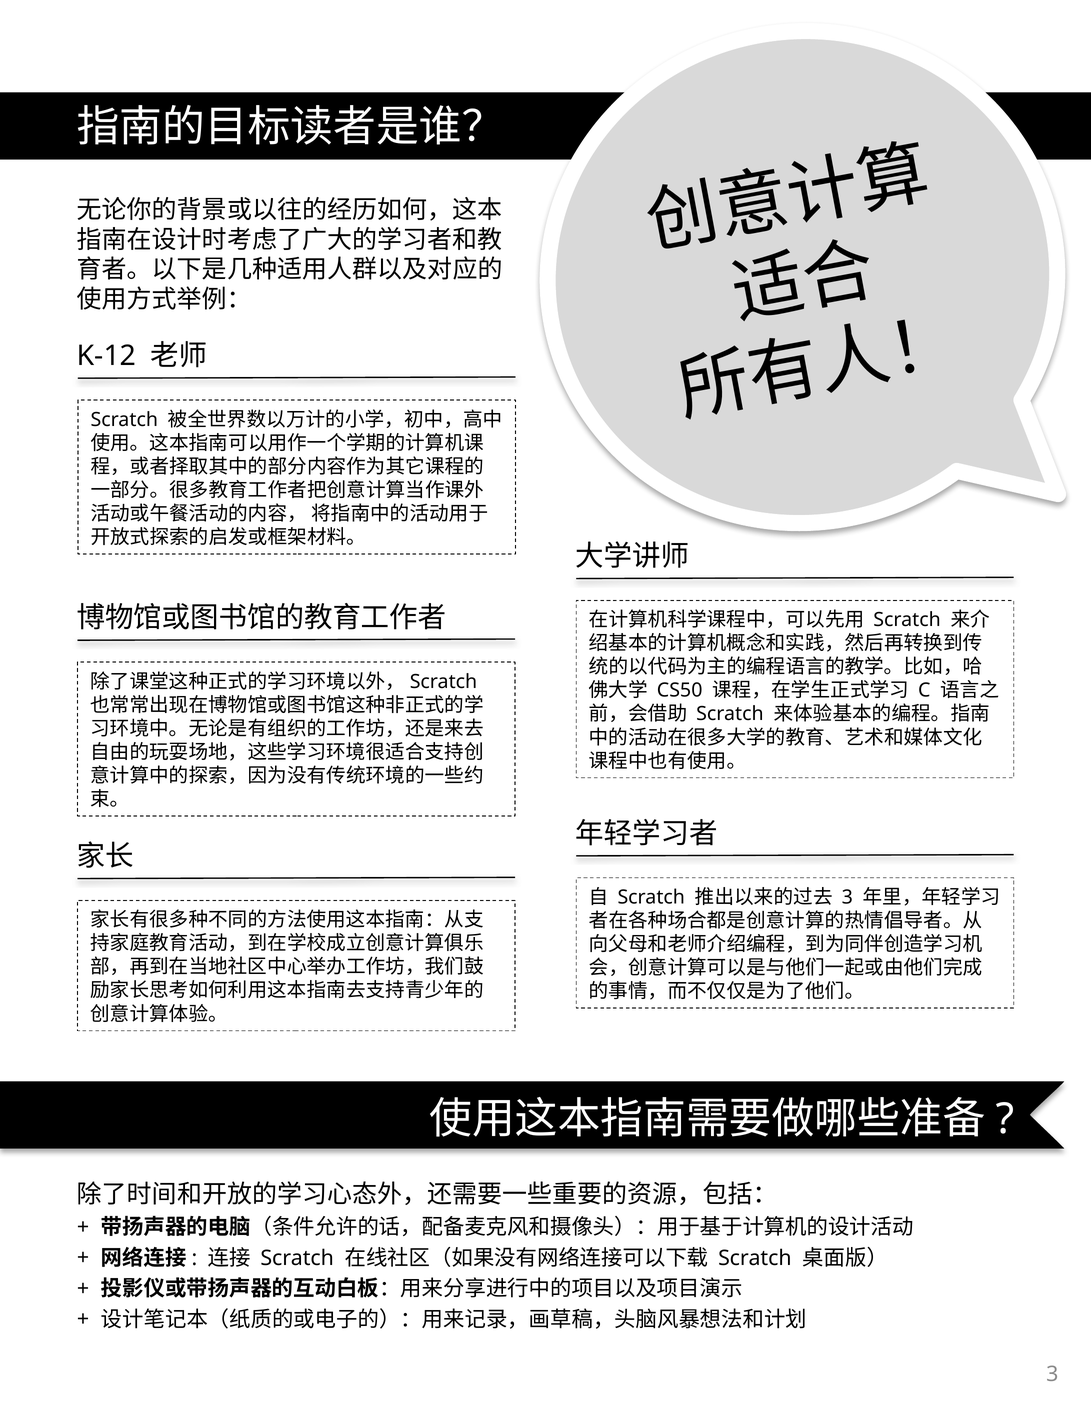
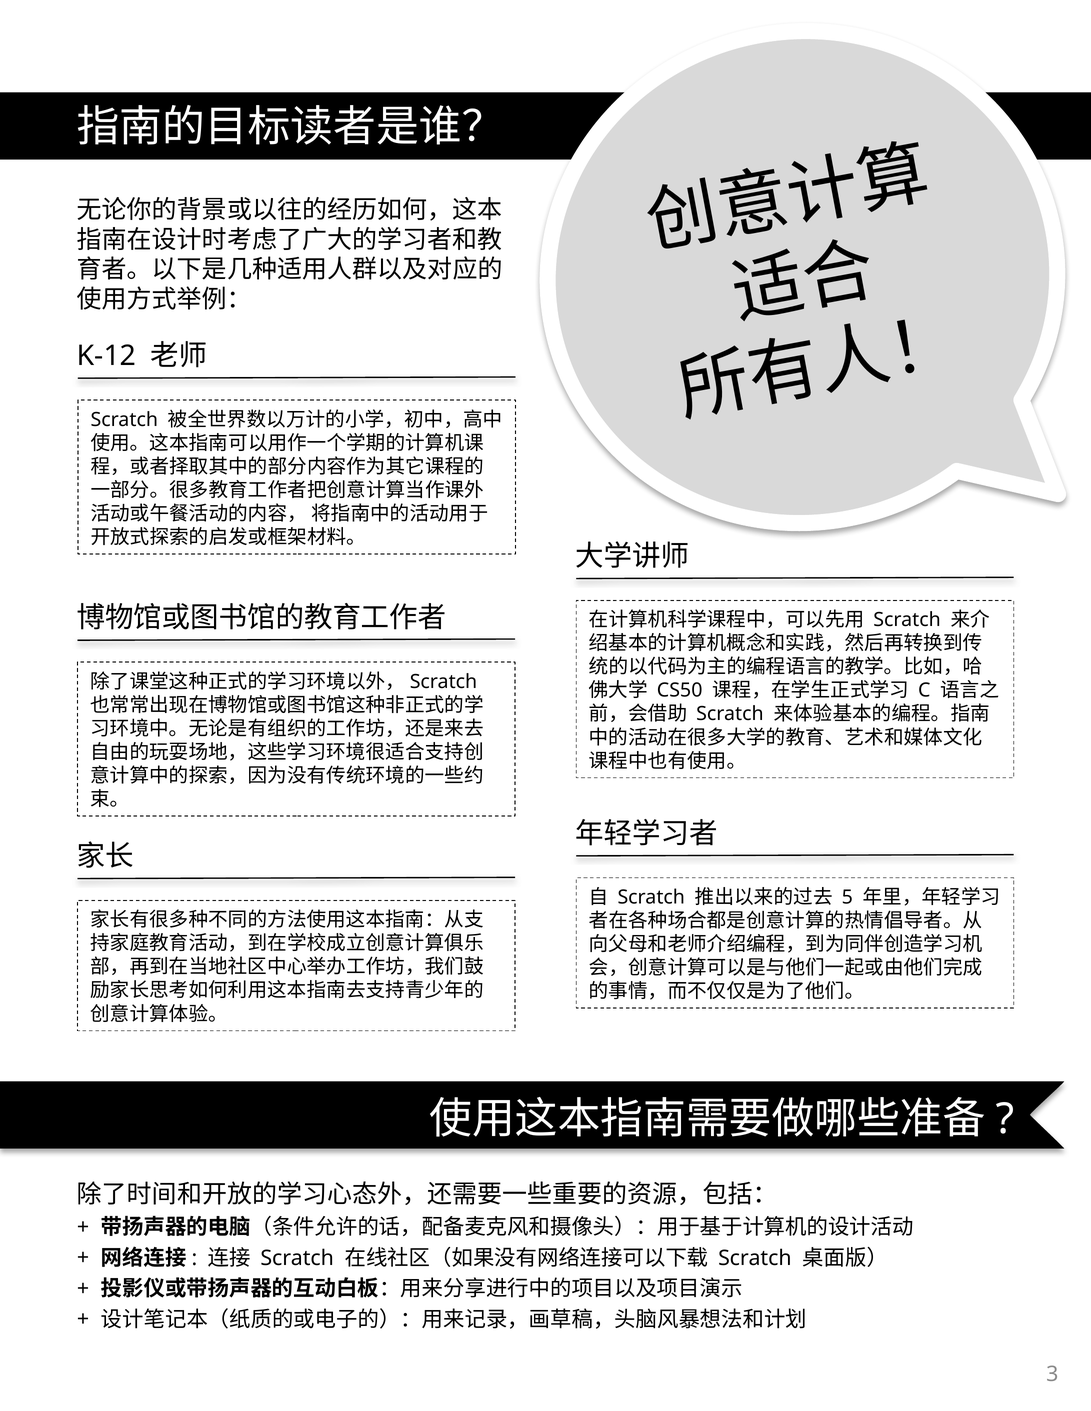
3: 3 -> 5 (847, 898)
